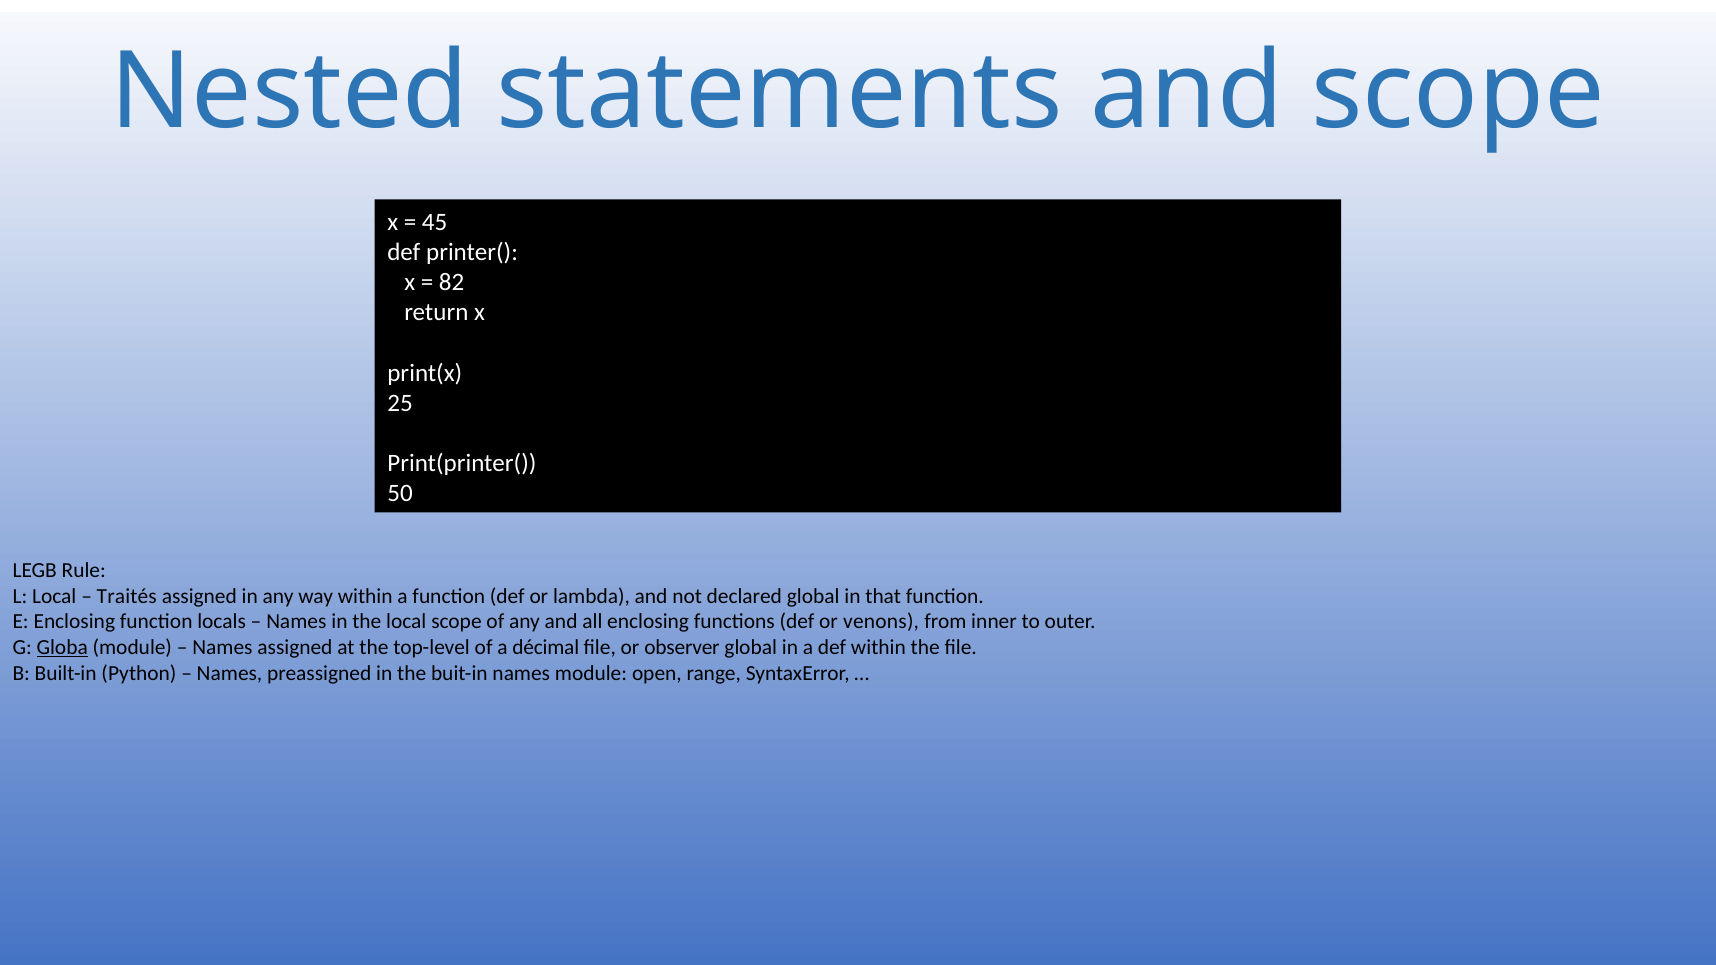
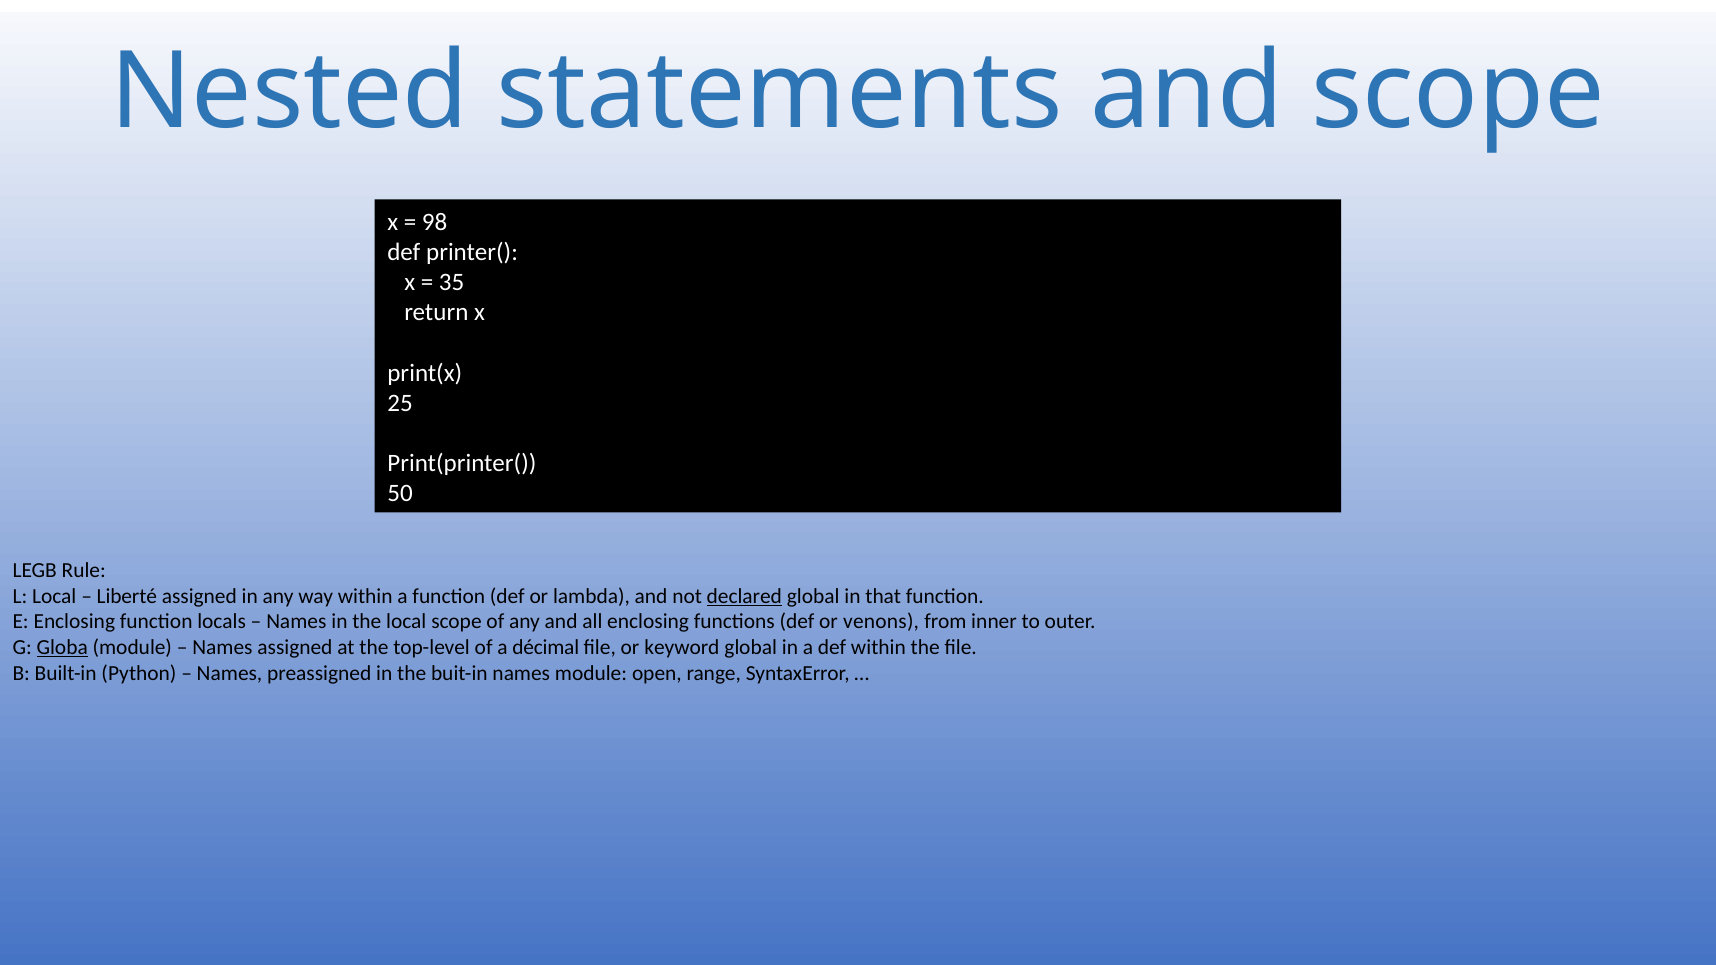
45: 45 -> 98 (435, 223)
82: 82 -> 35 (452, 283)
Traités: Traités -> Liberté (127, 596)
declared underline: none -> present (744, 596)
observer: observer -> keyword (682, 648)
